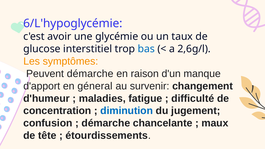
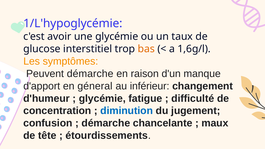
6/L'hypoglycémie: 6/L'hypoglycémie -> 1/L'hypoglycémie (73, 23)
bas colour: blue -> orange (146, 49)
2,6g/l: 2,6g/l -> 1,6g/l (194, 49)
survenir: survenir -> inférieur (150, 86)
maladies: maladies -> glycémie (102, 98)
